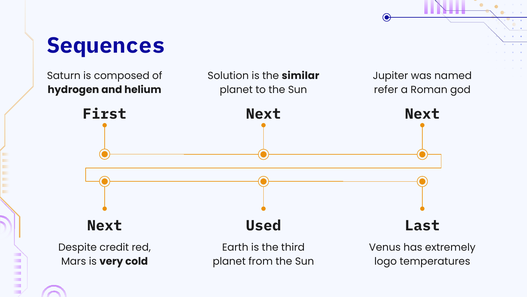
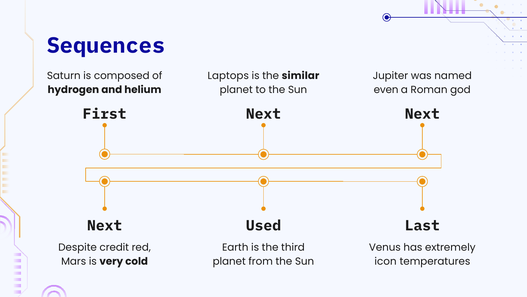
Solution: Solution -> Laptops (228, 75)
refer: refer -> even (386, 90)
logo: logo -> icon (386, 261)
